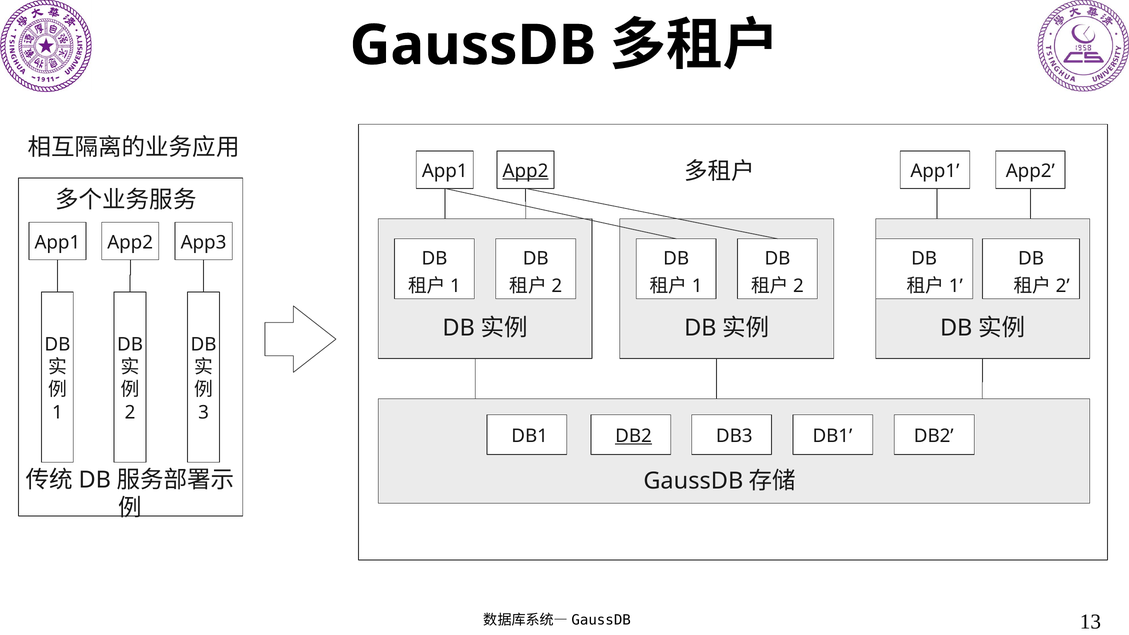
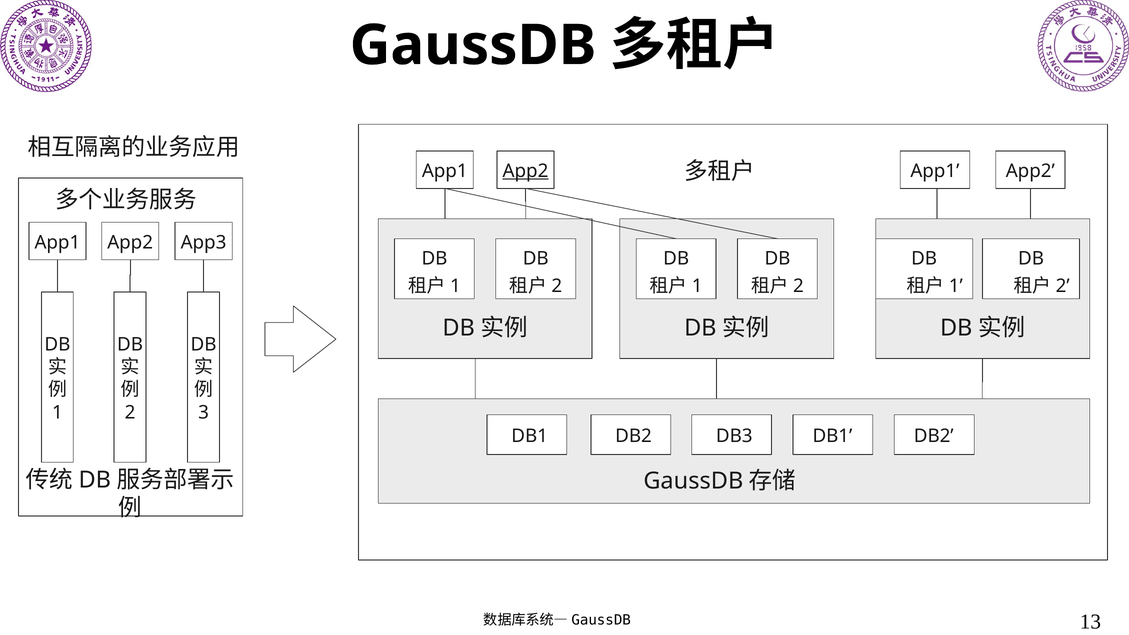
DB2 underline: present -> none (634, 436)
